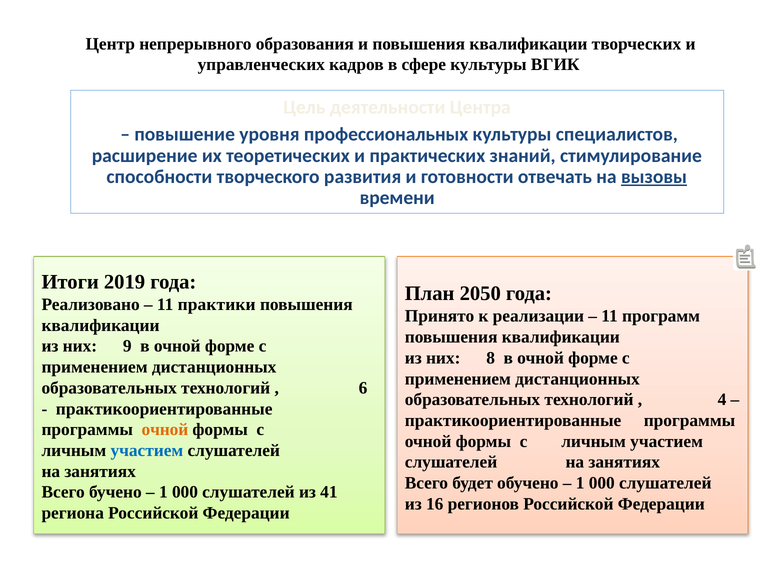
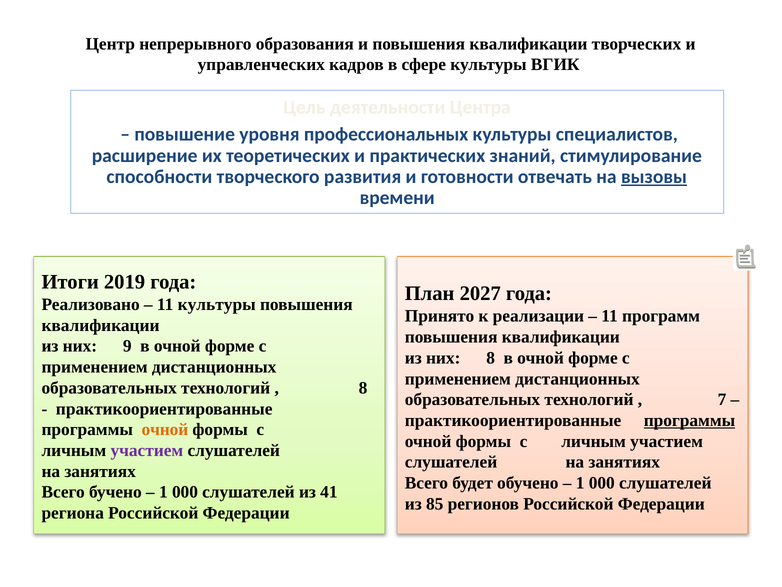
2050: 2050 -> 2027 (480, 293)
11 практики: практики -> культуры (217, 304)
6: 6 -> 8 (363, 388)
4: 4 -> 7 (722, 399)
программы underline: none -> present (690, 420)
участием colour: blue -> purple (147, 450)
16: 16 -> 85 (435, 504)
